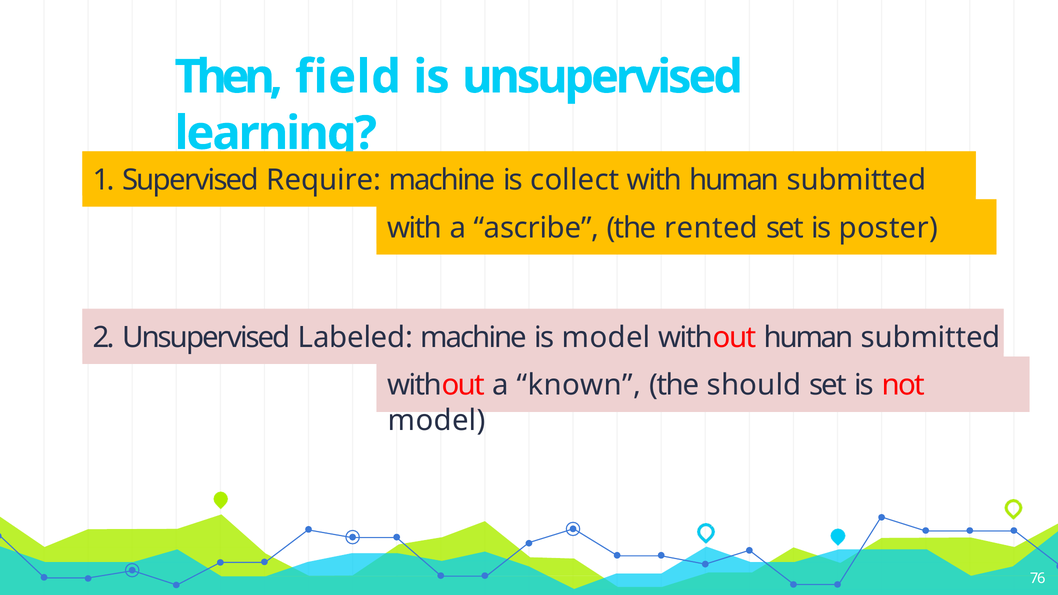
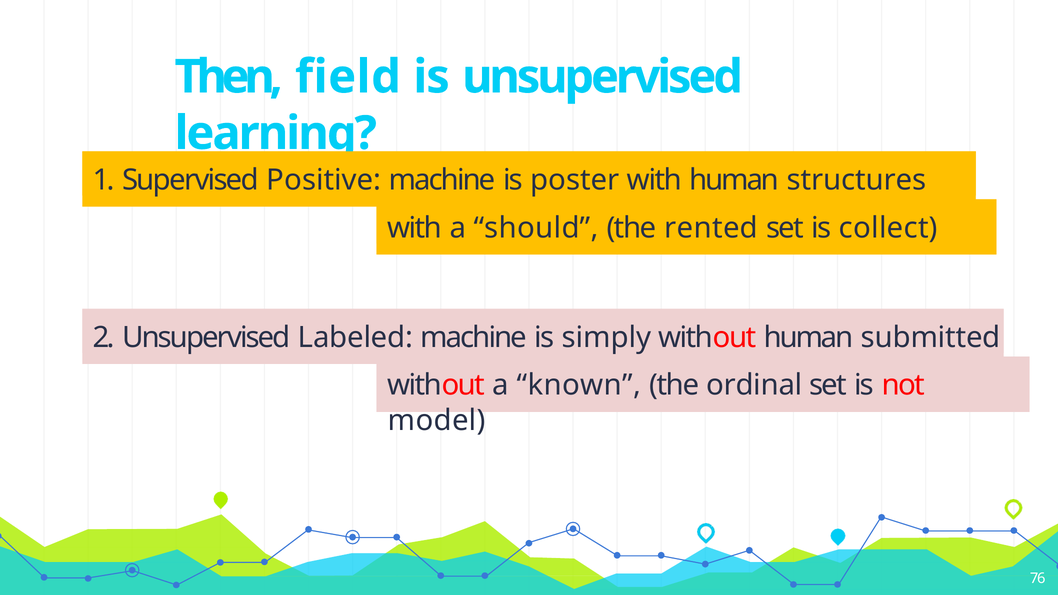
Require: Require -> Positive (324, 180)
collect: collect -> poster (575, 180)
with human submitted: submitted -> structures (856, 180)
ascribe: ascribe -> should (536, 228)
poster: poster -> collect (888, 228)
is model: model -> simply (606, 337)
should: should -> ordinal (754, 385)
